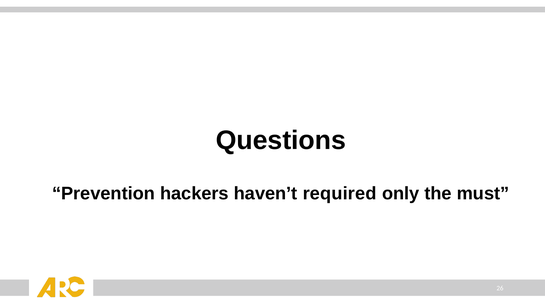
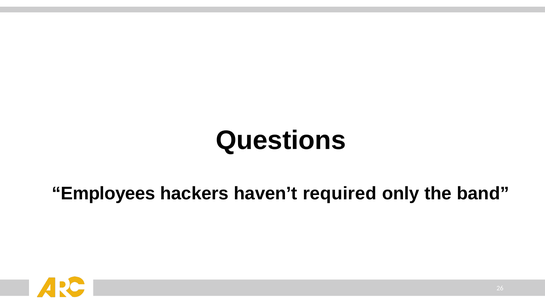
Prevention: Prevention -> Employees (104, 193)
must: must -> band (483, 193)
